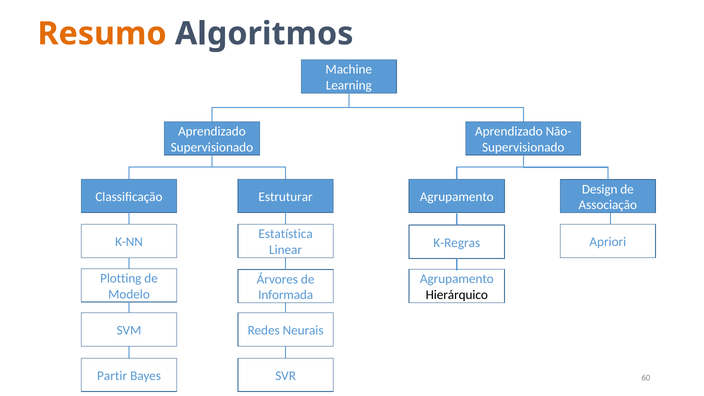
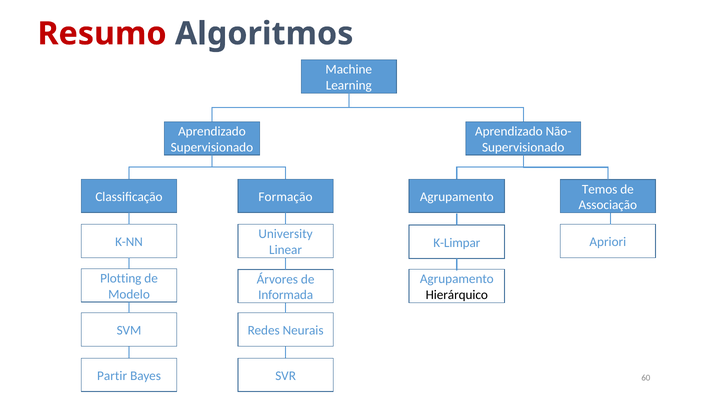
Resumo colour: orange -> red (102, 34)
Design: Design -> Temos (600, 189)
Estruturar: Estruturar -> Formação (286, 197)
Estatística: Estatística -> University (286, 234)
K-Regras: K-Regras -> K-Limpar (457, 243)
